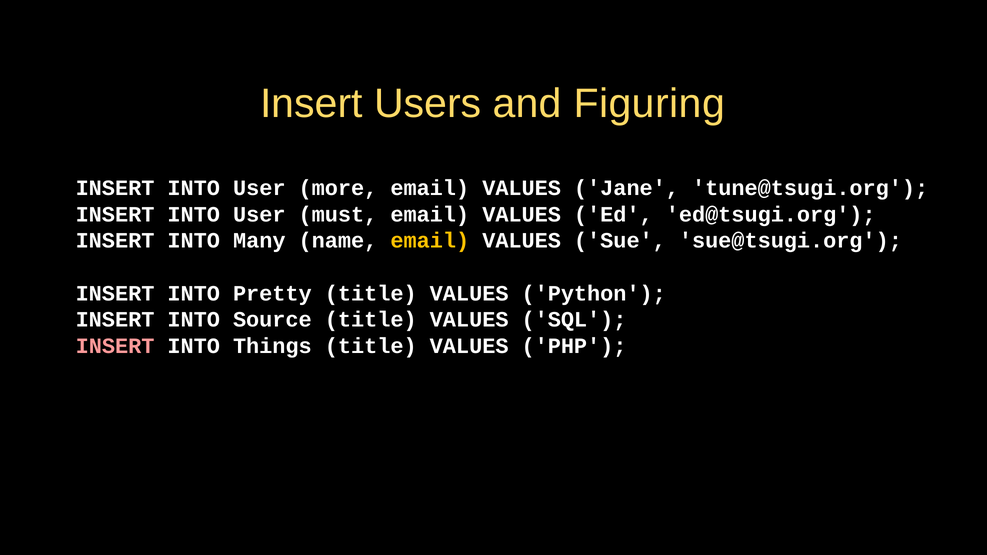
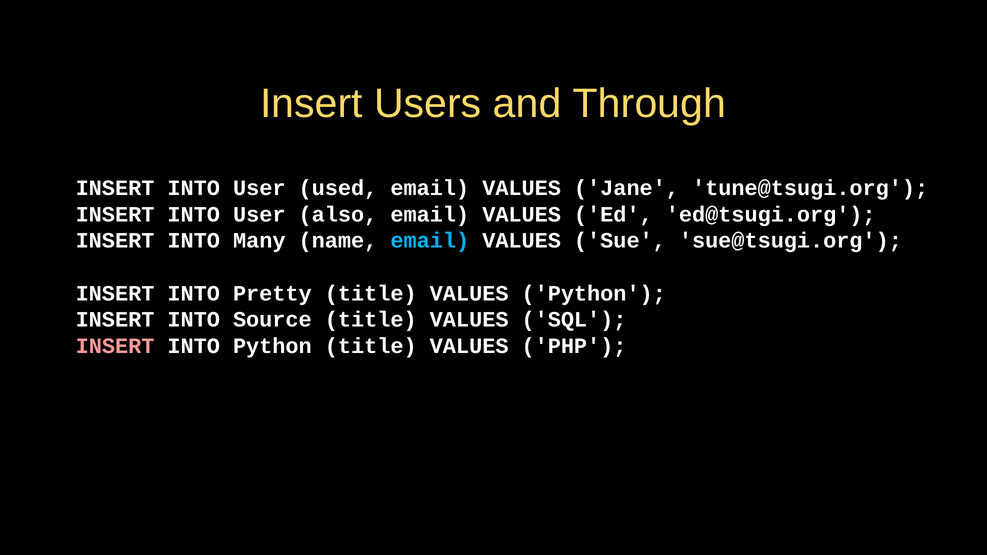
Figuring: Figuring -> Through (649, 104)
more: more -> used (338, 188)
must: must -> also (338, 214)
email colour: yellow -> light blue (430, 241)
INTO Things: Things -> Python (272, 346)
